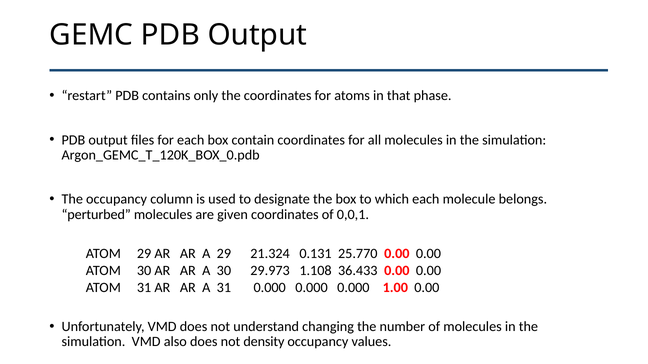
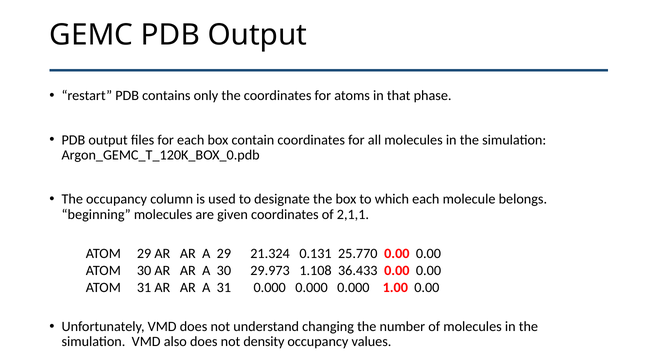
perturbed: perturbed -> beginning (96, 215)
0,0,1: 0,0,1 -> 2,1,1 (353, 215)
